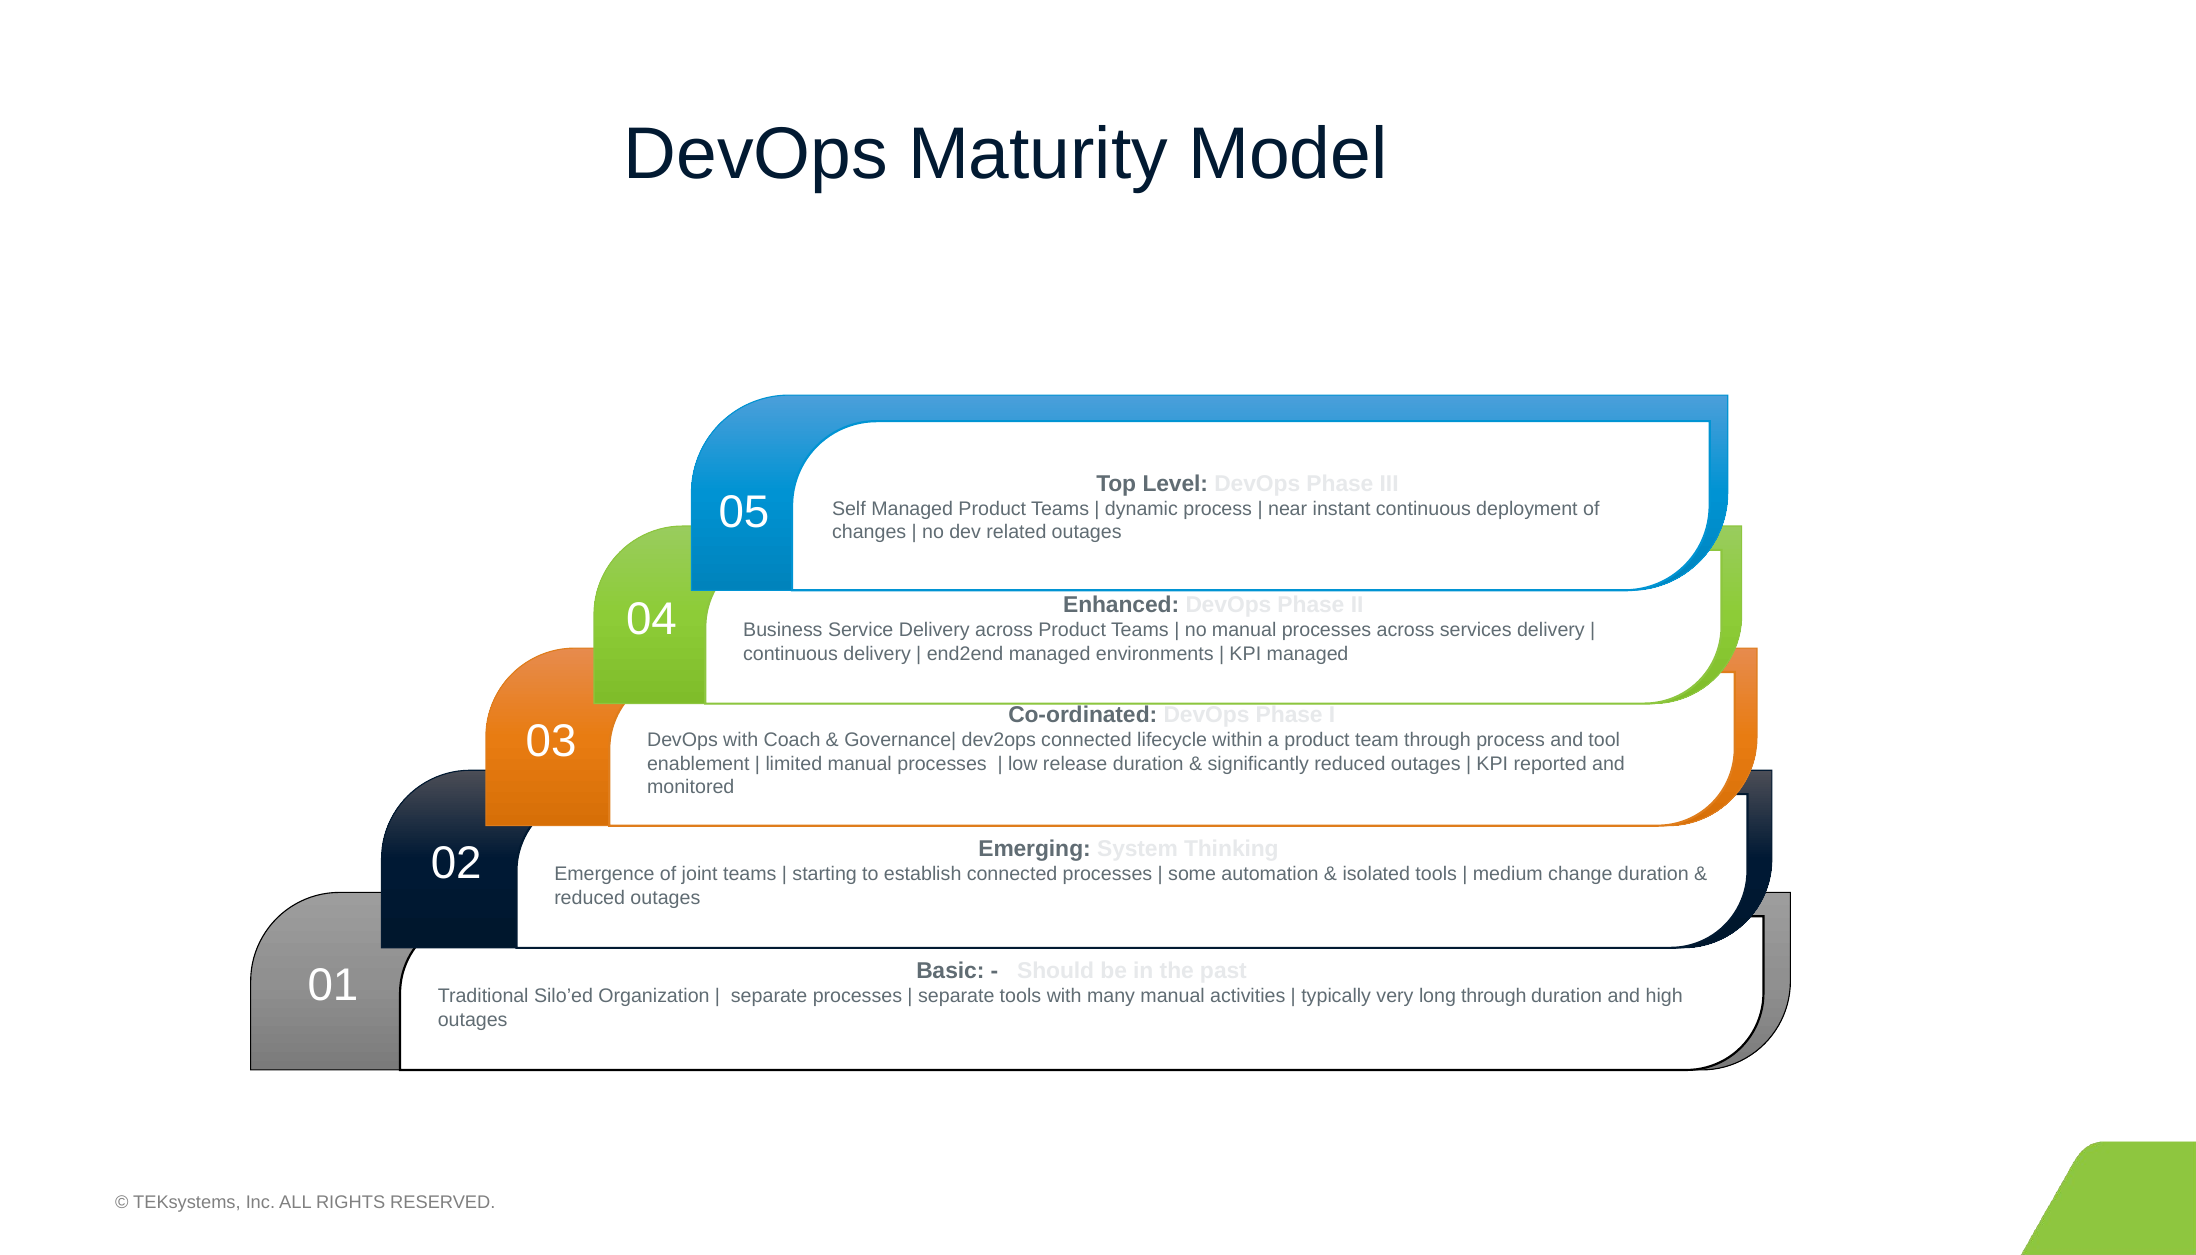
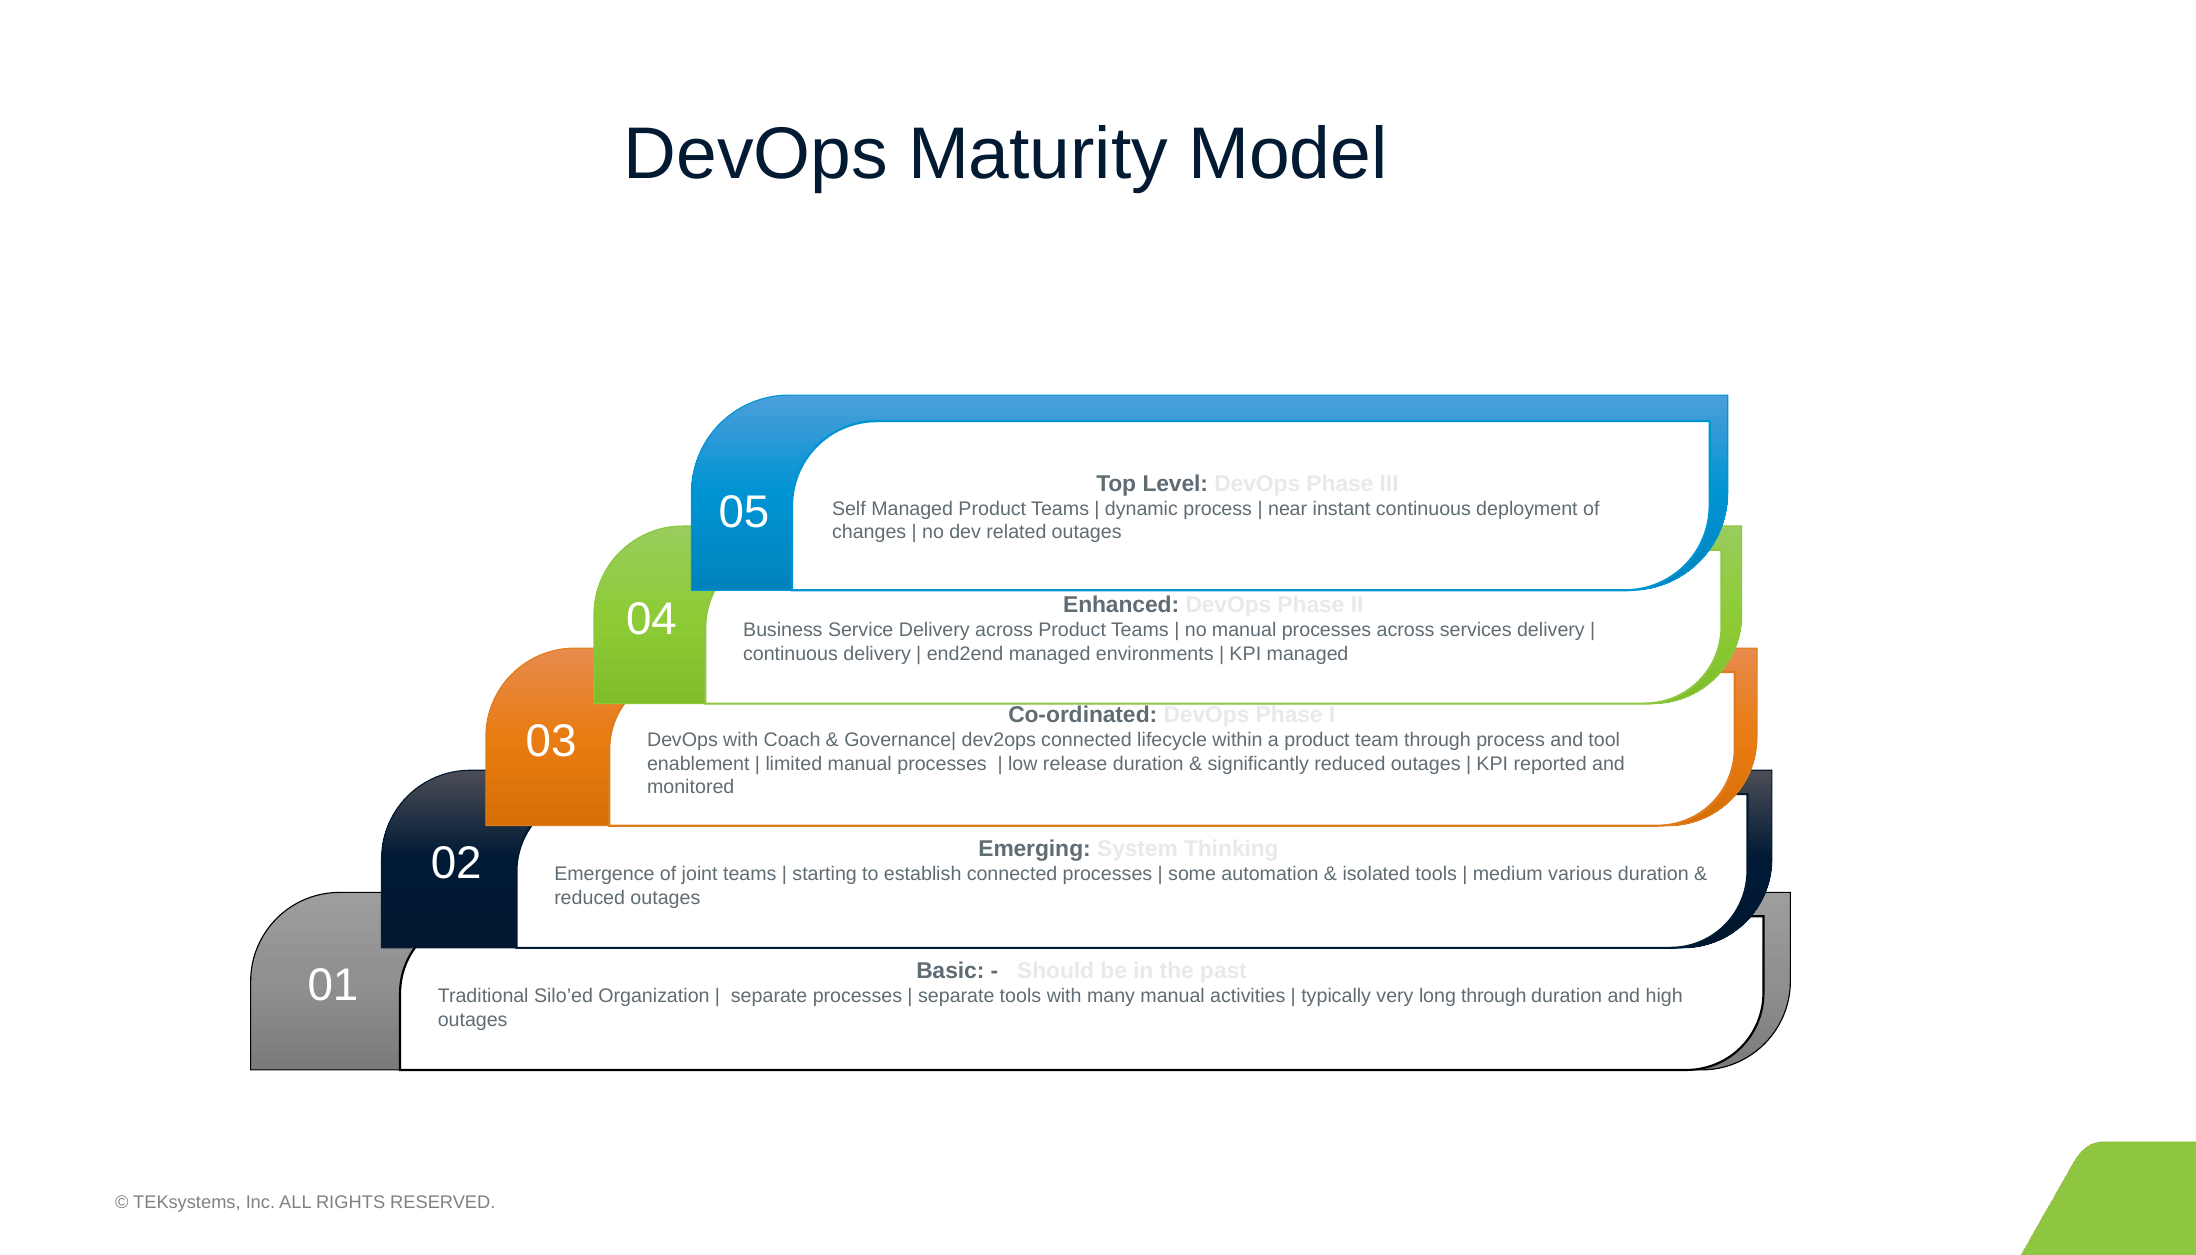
change: change -> various (1580, 874)
